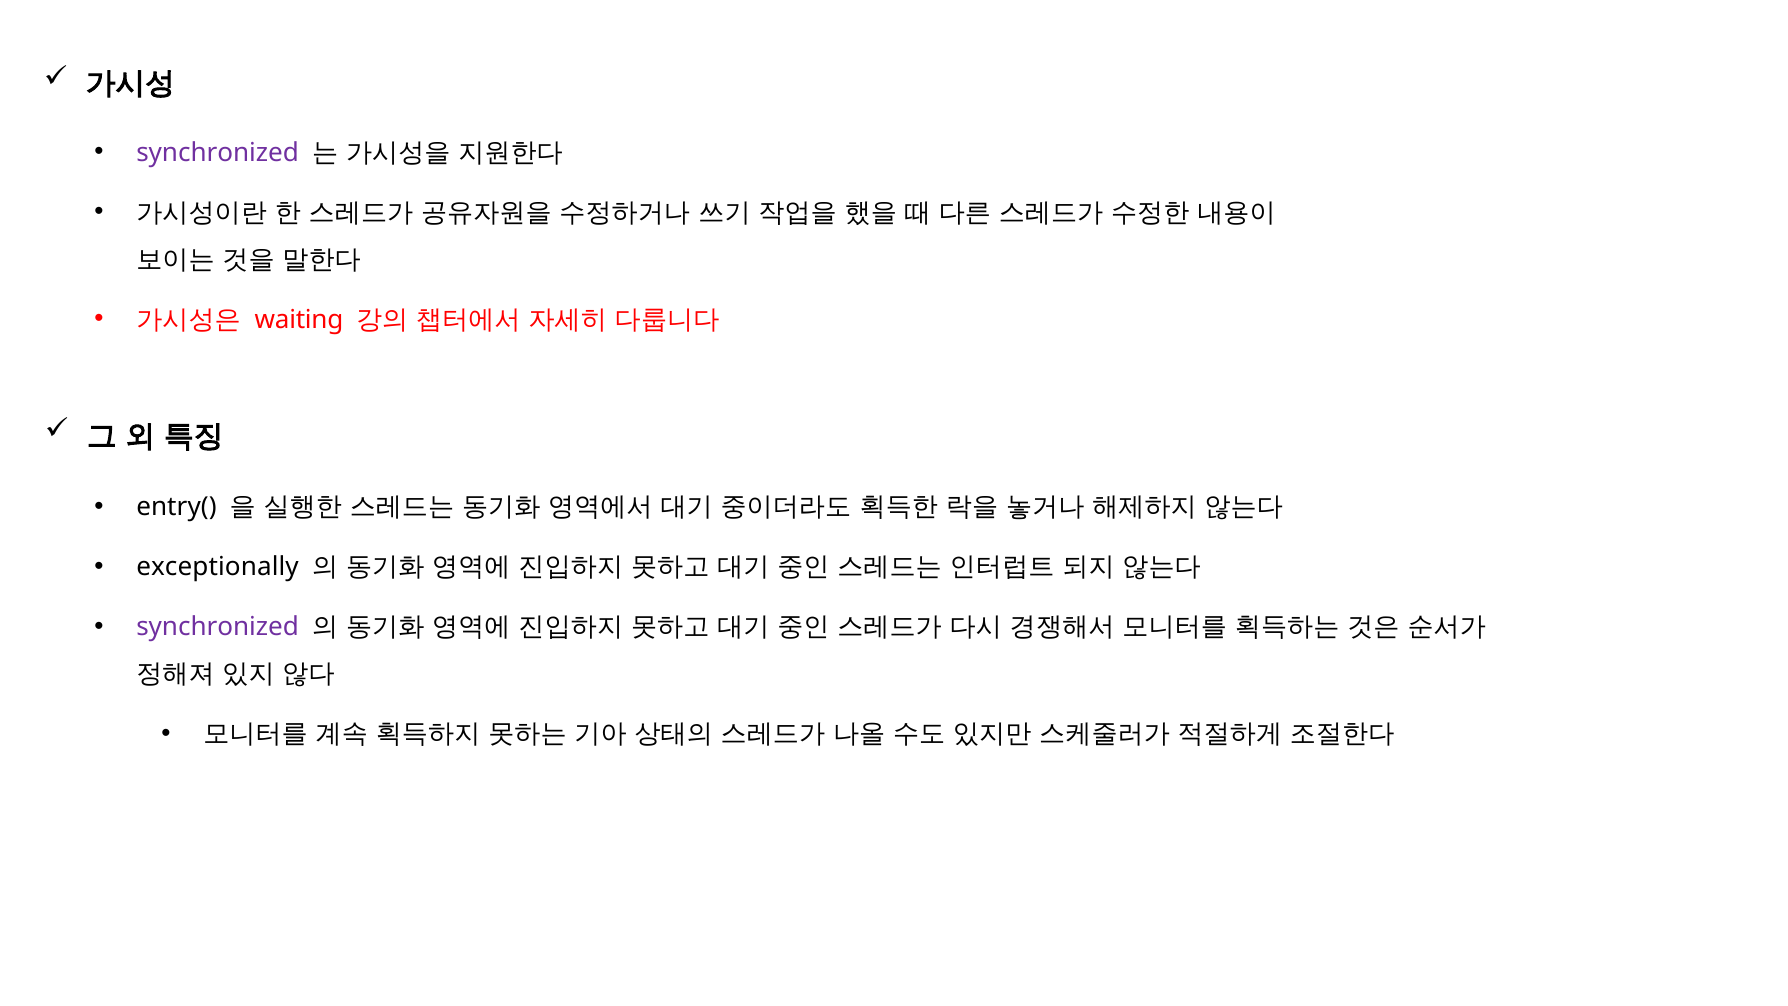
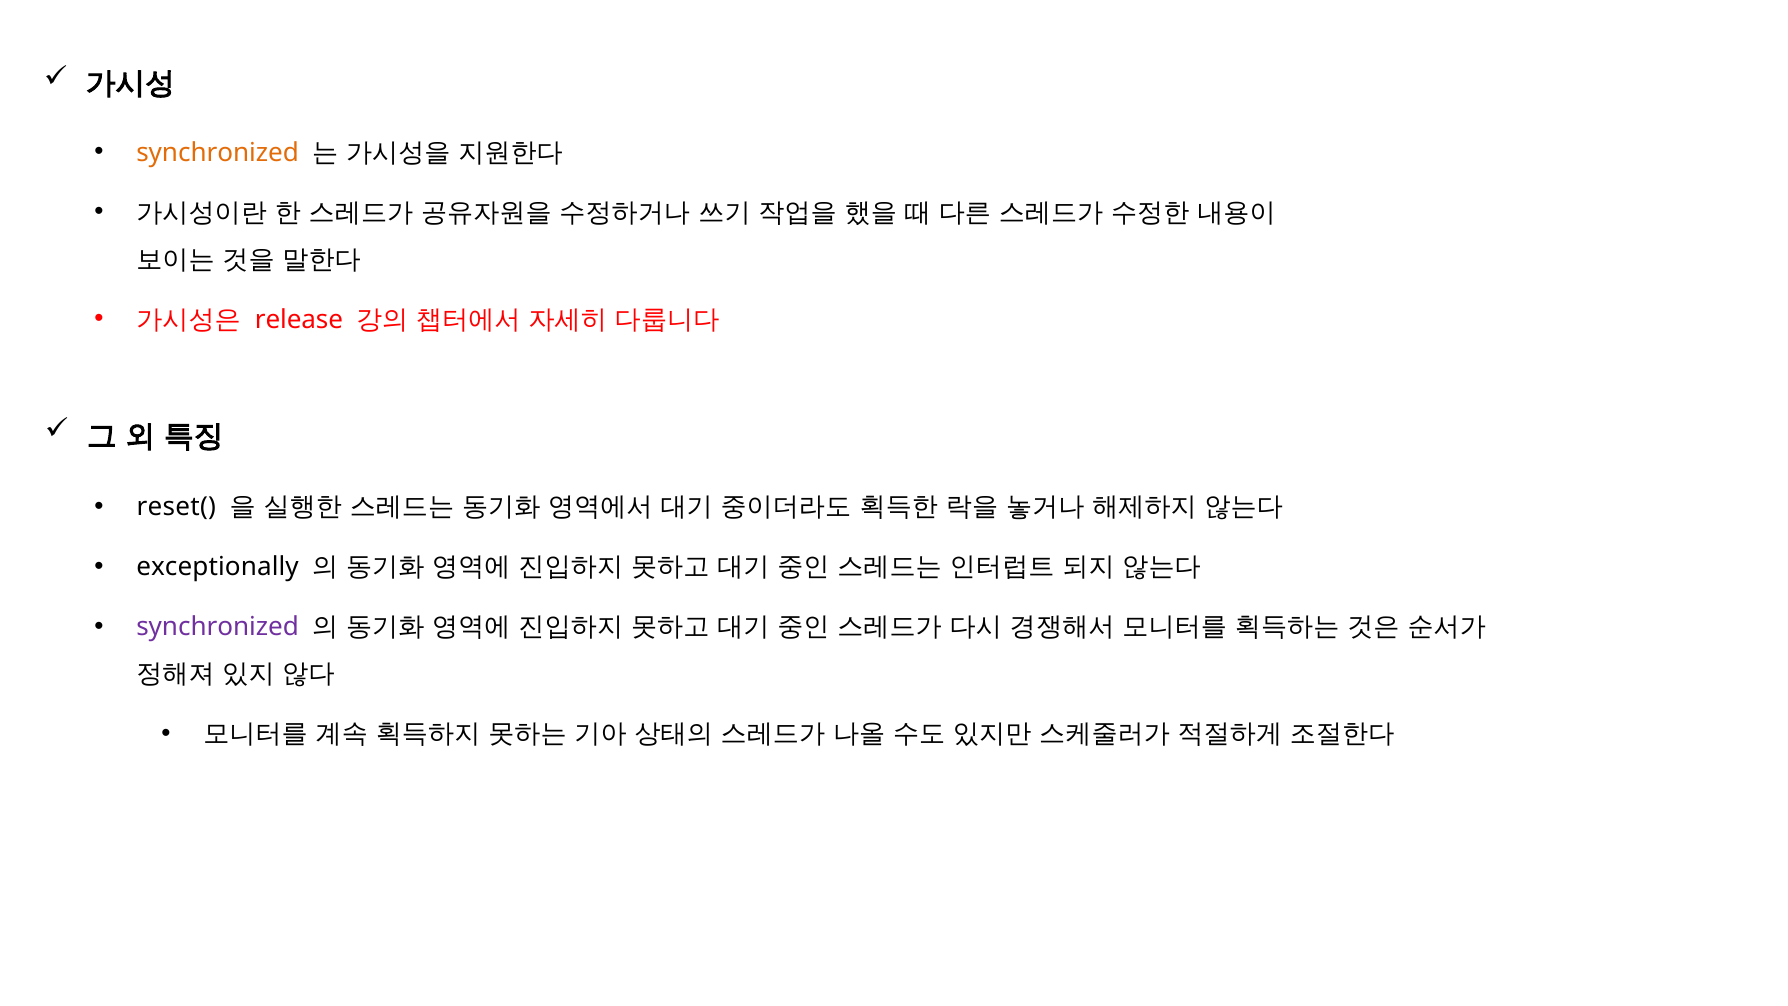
synchronized colour: purple -> orange (218, 153)
waiting: waiting -> release (299, 320)
entry(: entry( -> reset( (176, 507)
